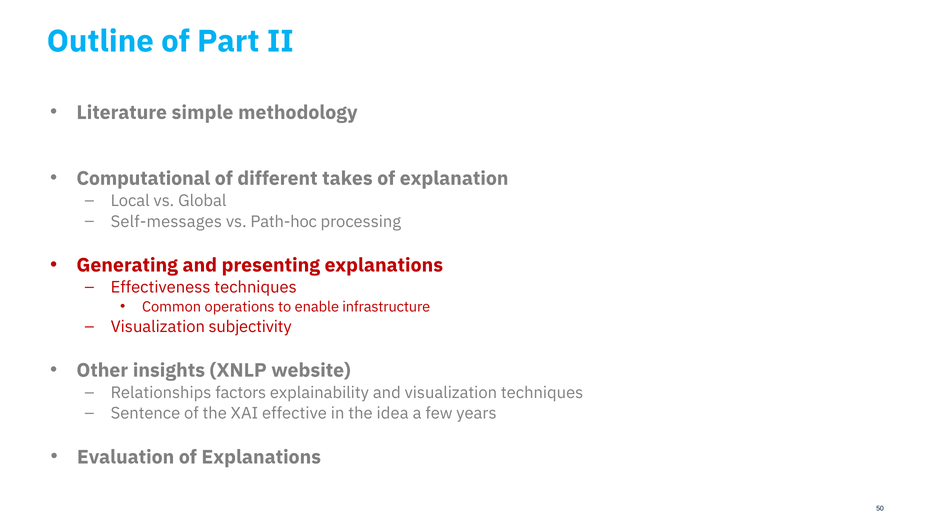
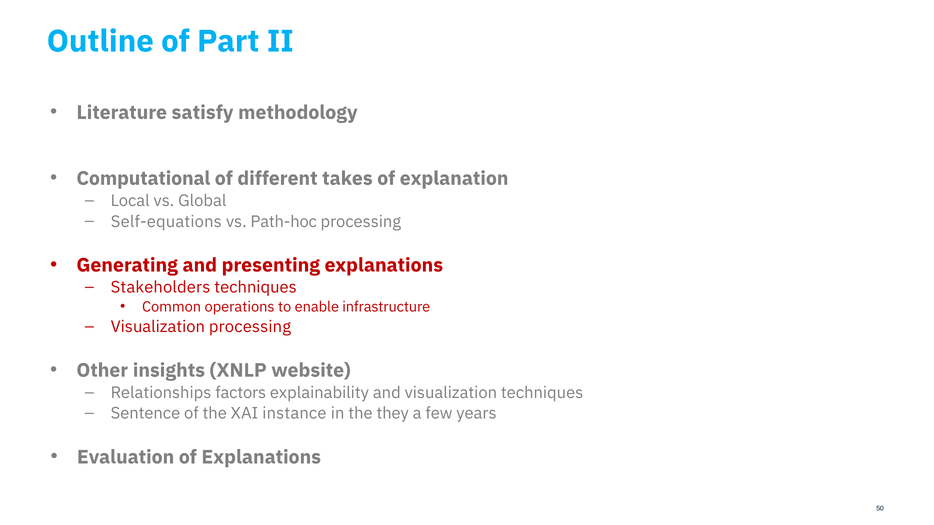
simple: simple -> satisfy (202, 113)
Self-messages: Self-messages -> Self-equations (166, 222)
Effectiveness: Effectiveness -> Stakeholders (161, 288)
Visualization subjectivity: subjectivity -> processing (250, 327)
effective: effective -> instance (294, 414)
idea: idea -> they (393, 414)
